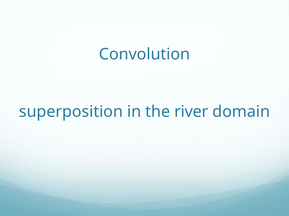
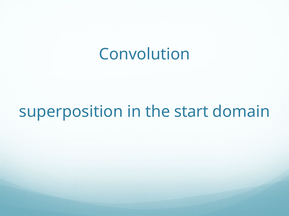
river: river -> start (191, 112)
